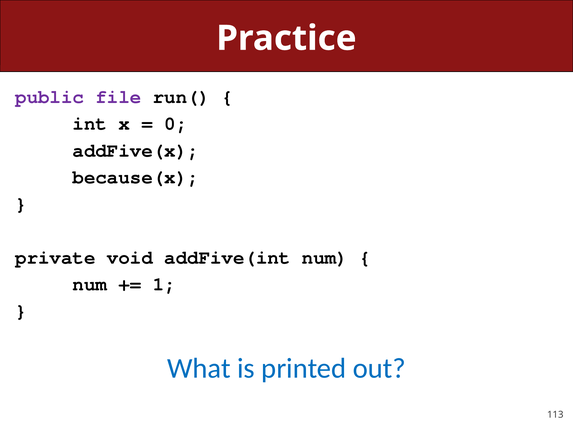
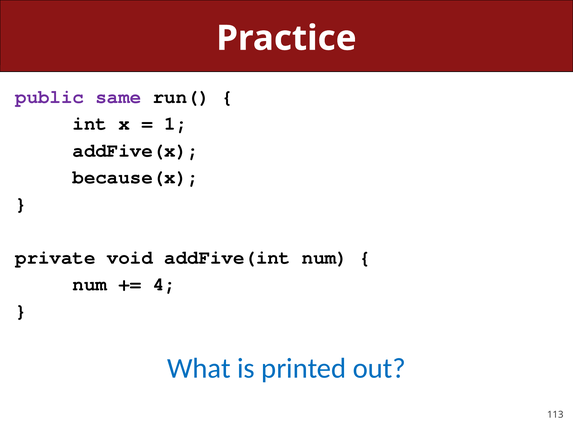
file: file -> same (118, 97)
0: 0 -> 1 (176, 124)
1: 1 -> 4 (164, 284)
